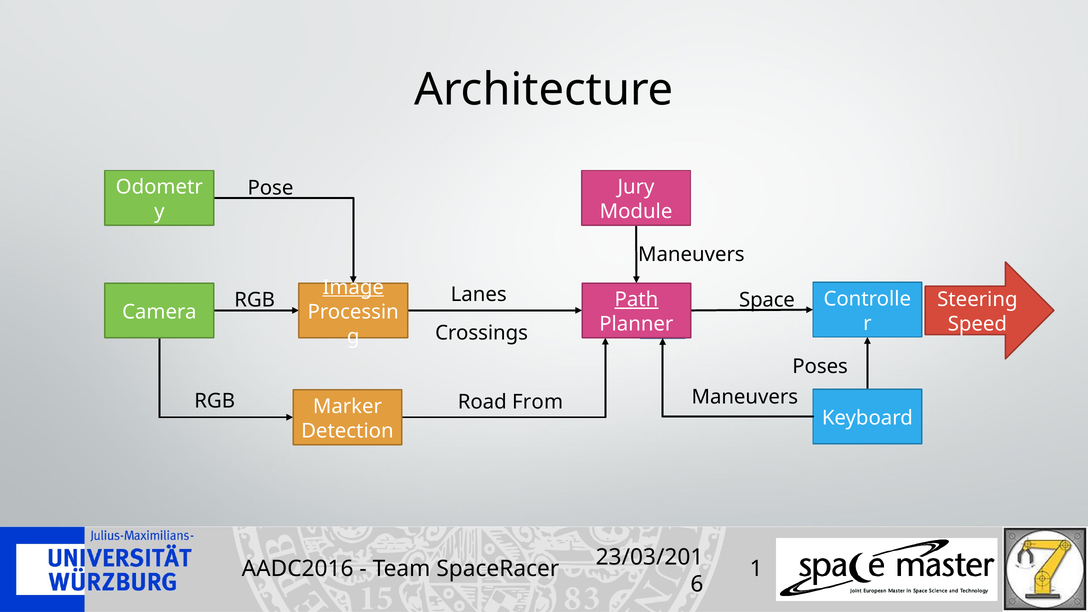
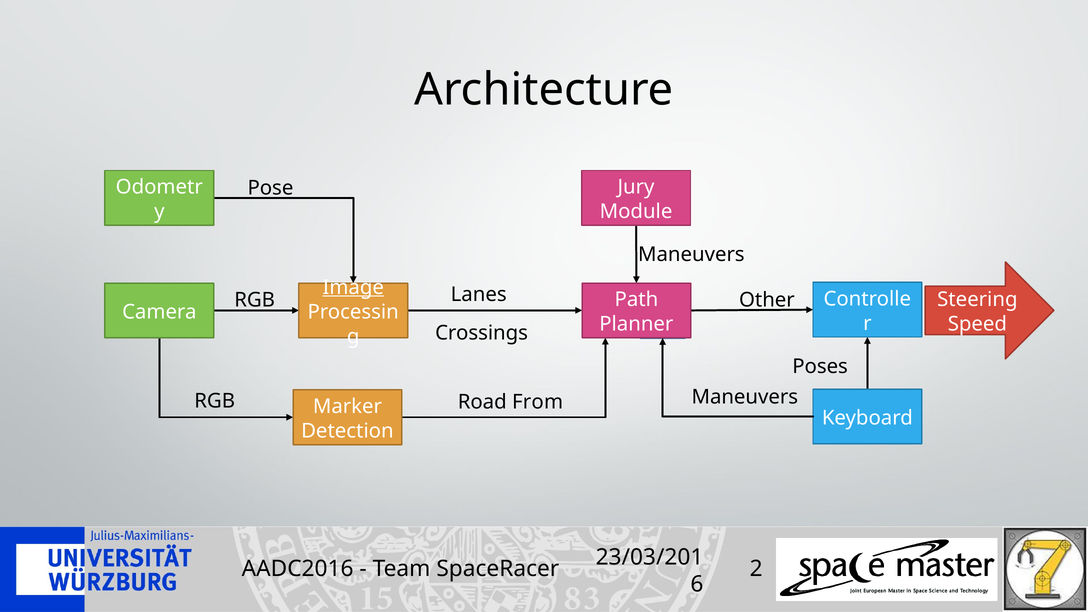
Path underline: present -> none (636, 300)
Space: Space -> Other (767, 300)
1: 1 -> 2 (756, 569)
